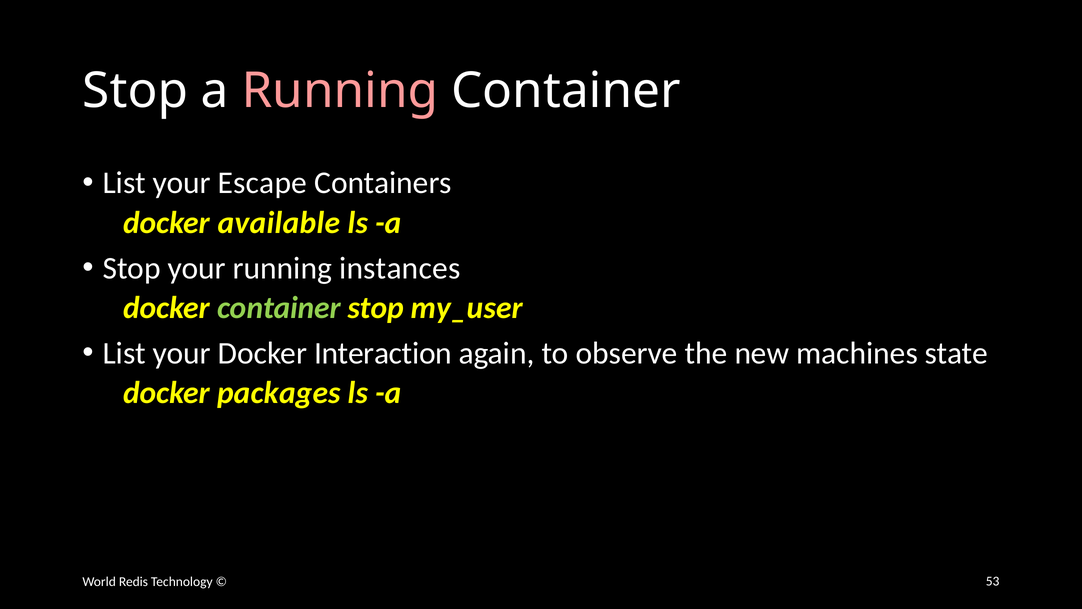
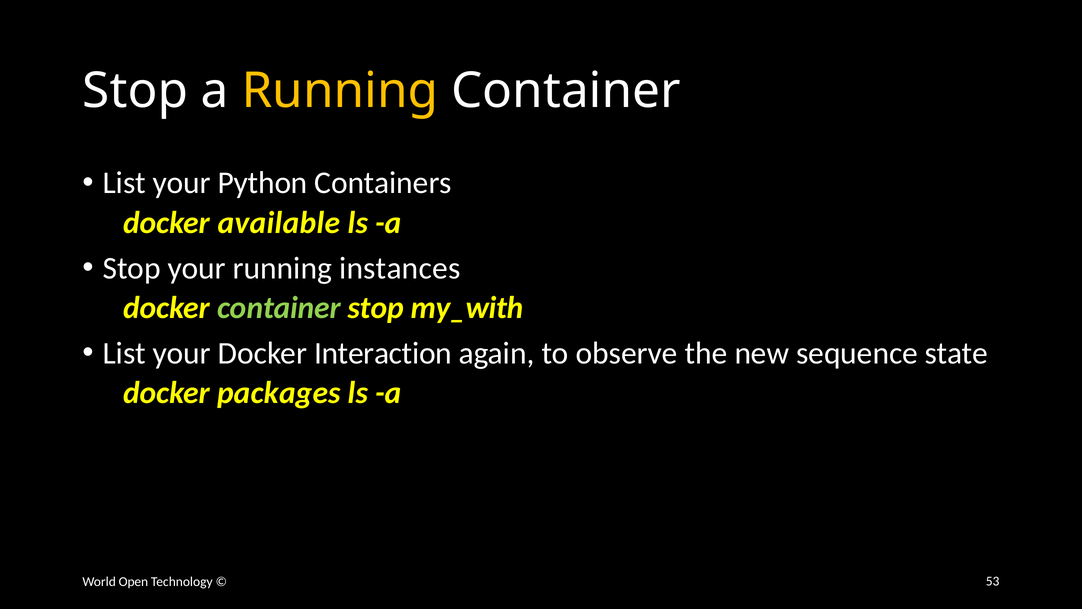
Running colour: pink -> yellow (340, 91)
Escape: Escape -> Python (263, 183)
my_user: my_user -> my_with (467, 308)
machines: machines -> sequence (857, 353)
Redis: Redis -> Open (133, 581)
